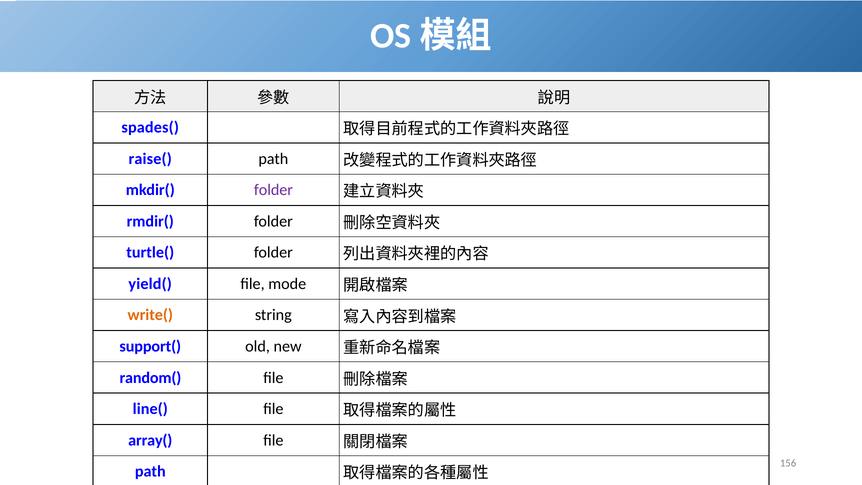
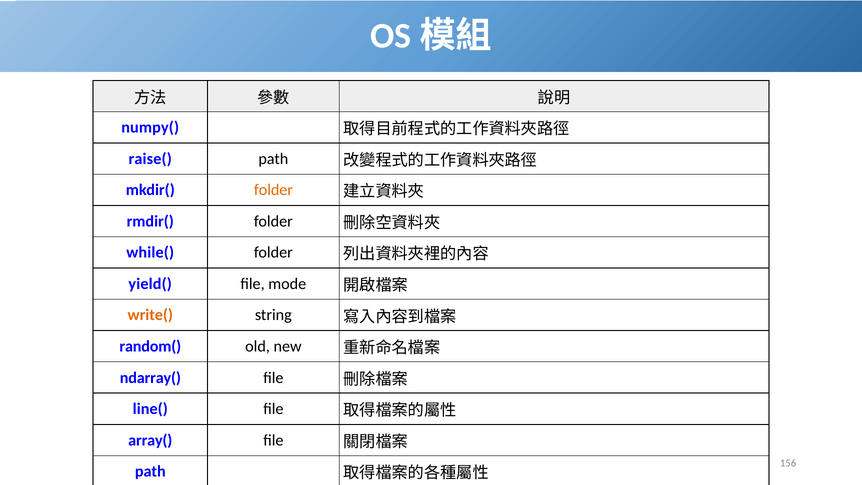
spades(: spades( -> numpy( (150, 128)
folder colour: purple -> orange (273, 190)
turtle(: turtle( -> while( (150, 253)
support(: support( -> random( (150, 346)
random(: random( -> ndarray( (150, 378)
